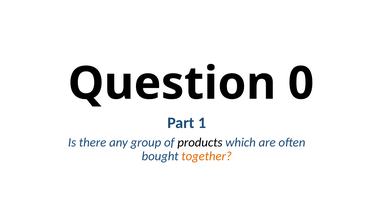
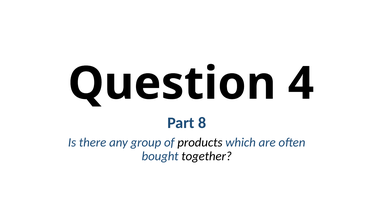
0: 0 -> 4 (301, 84)
1: 1 -> 8 (202, 123)
together colour: orange -> black (207, 156)
